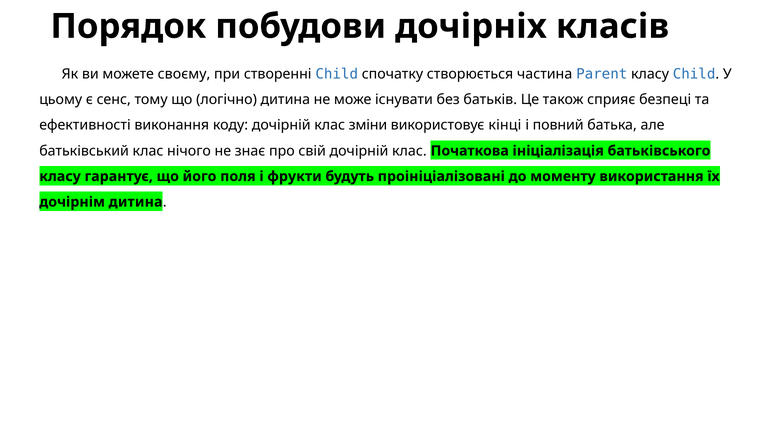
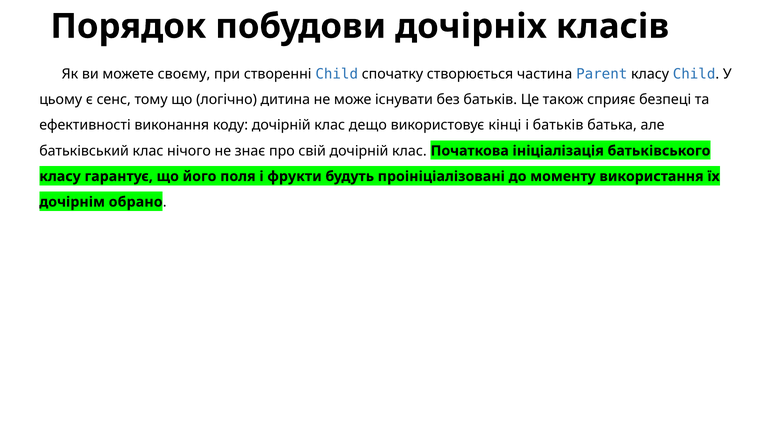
зміни: зміни -> дещо (368, 125)
і повний: повний -> батьків (558, 125)
дочірнім дитина: дитина -> обрано (136, 202)
